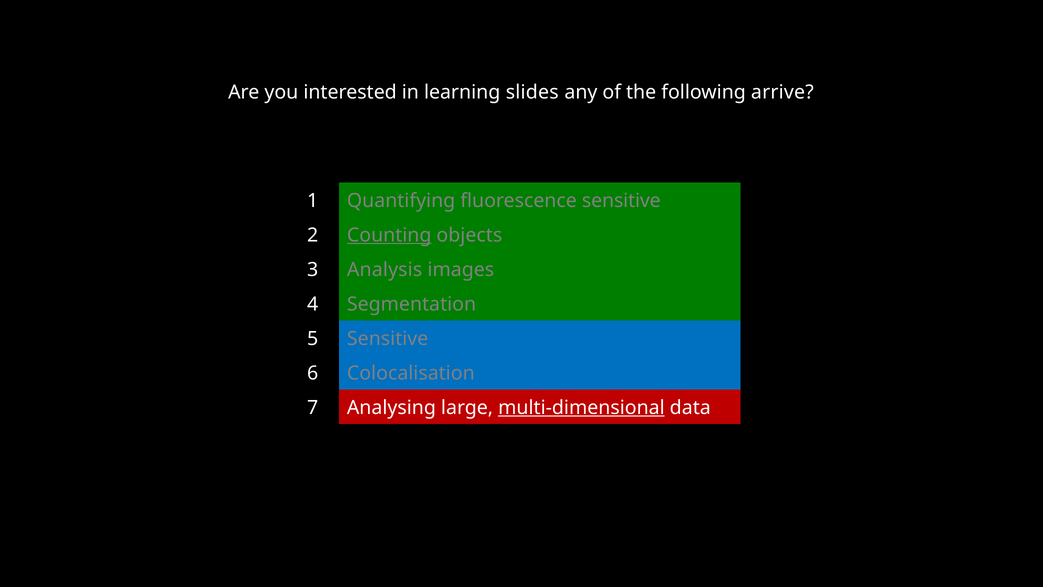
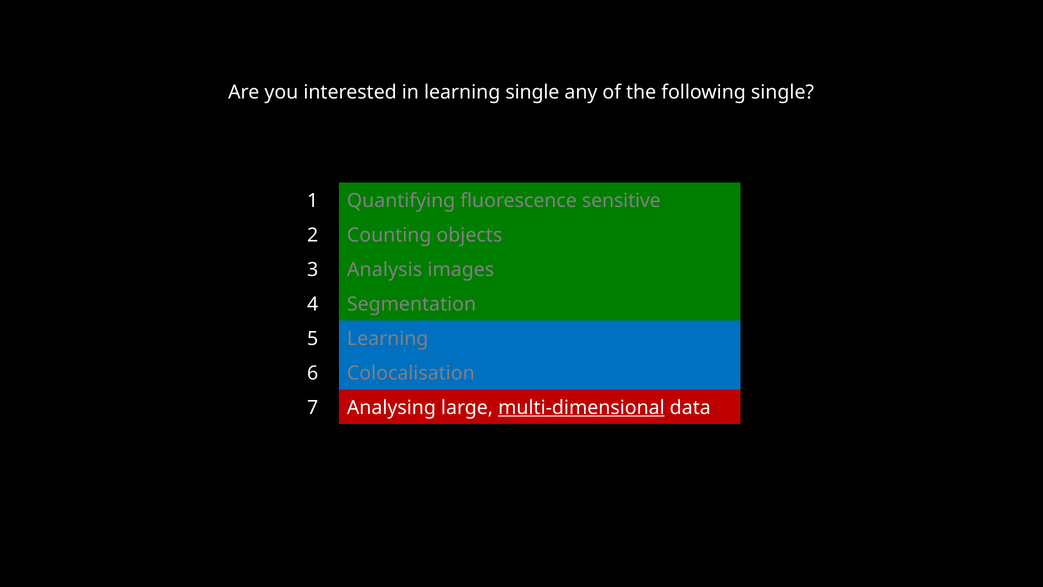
learning slides: slides -> single (532, 92)
following arrive: arrive -> single (782, 92)
Counting underline: present -> none (389, 235)
5 Sensitive: Sensitive -> Learning (388, 338)
